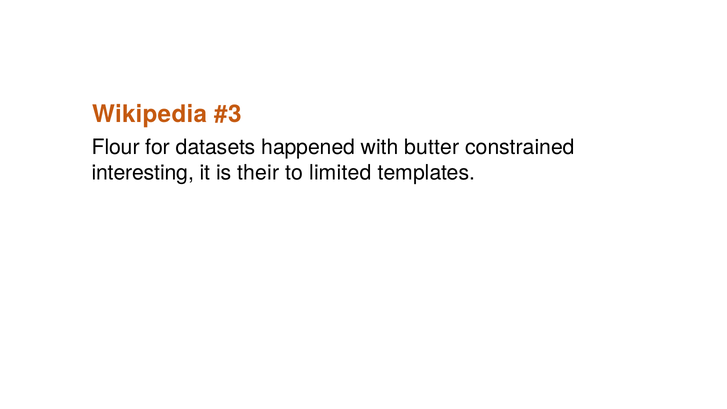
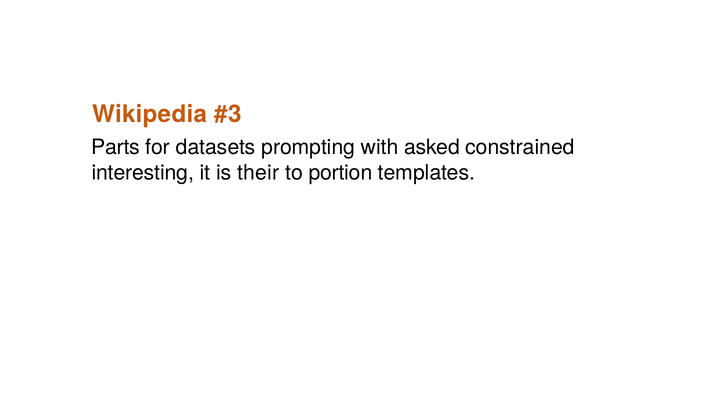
Flour: Flour -> Parts (116, 147)
happened: happened -> prompting (308, 147)
butter: butter -> asked (432, 147)
limited: limited -> portion (341, 172)
